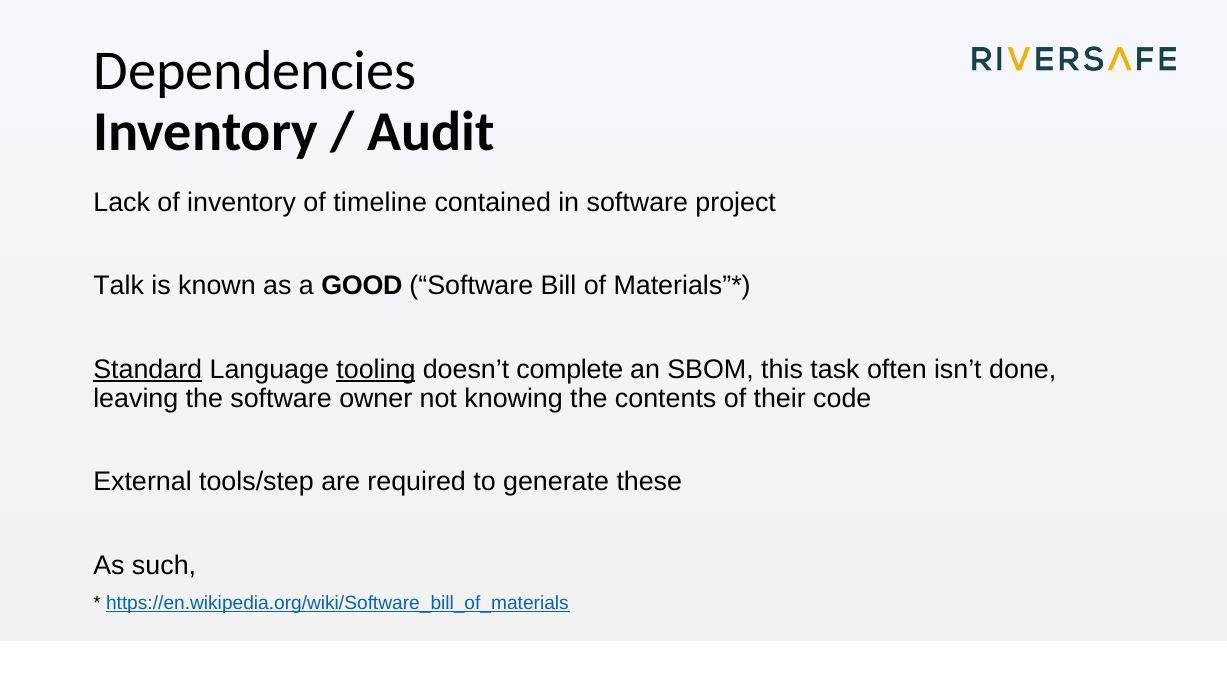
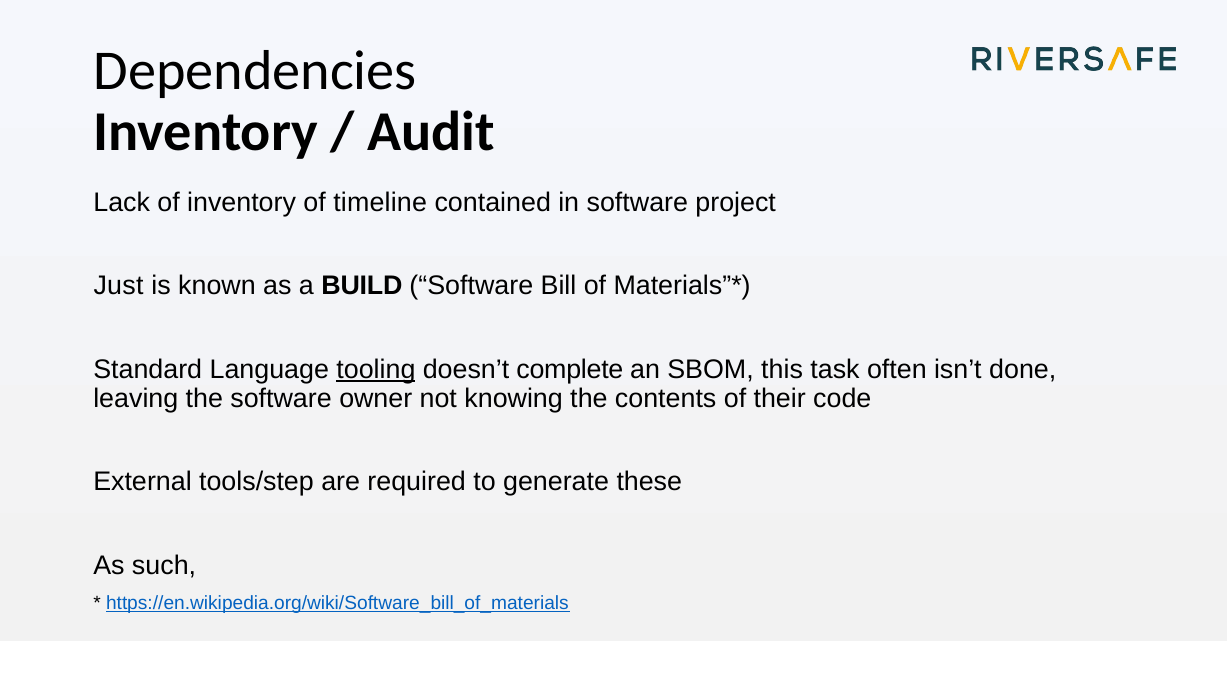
Talk: Talk -> Just (119, 286)
GOOD: GOOD -> BUILD (362, 286)
Standard underline: present -> none (148, 370)
